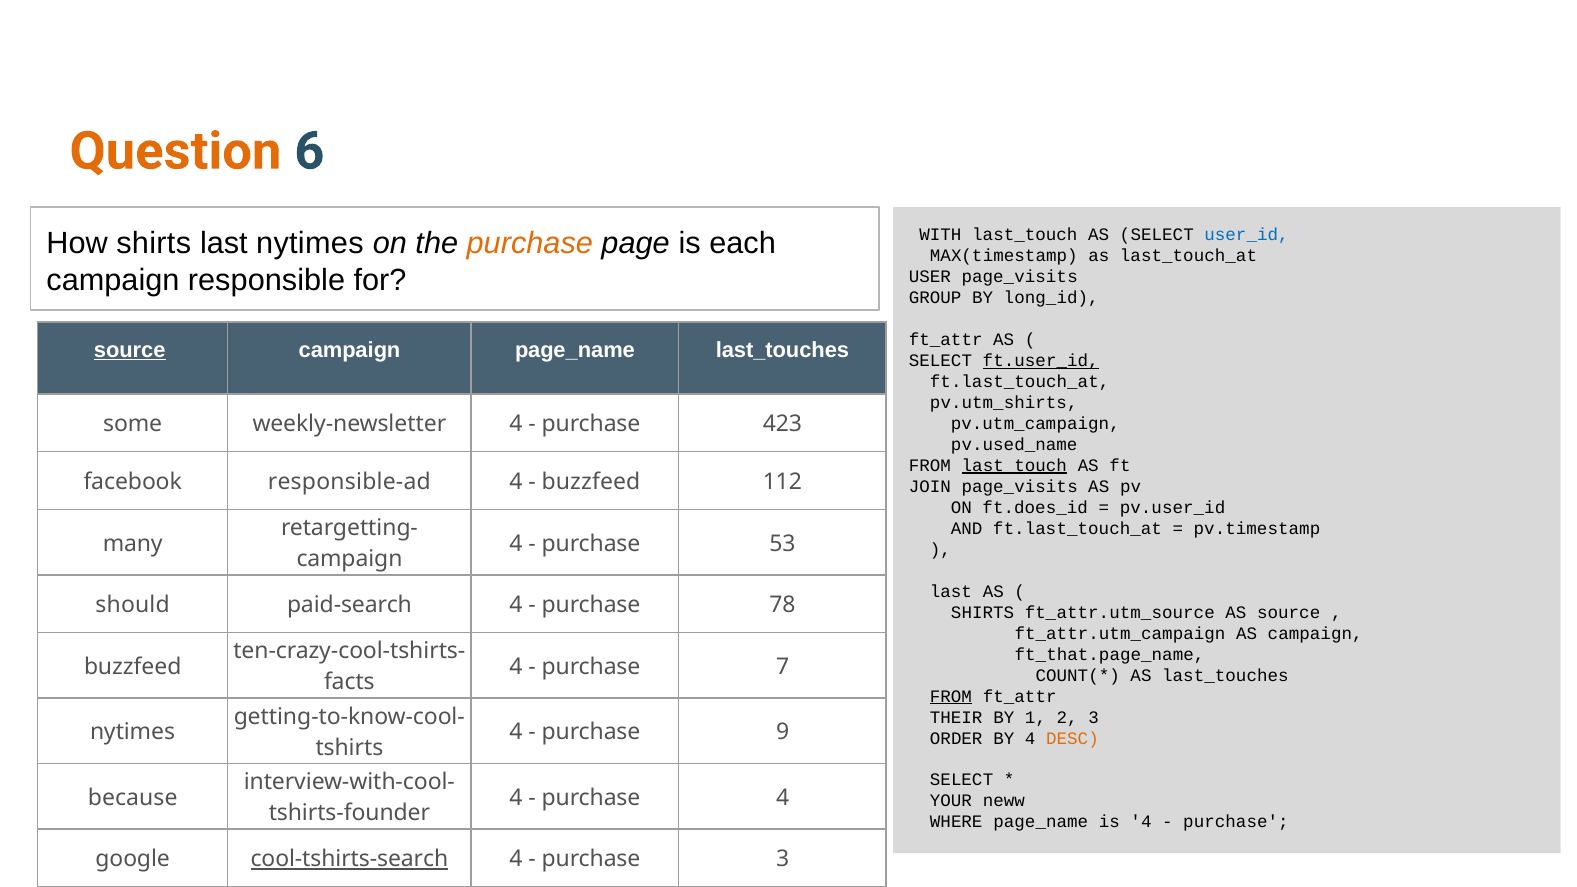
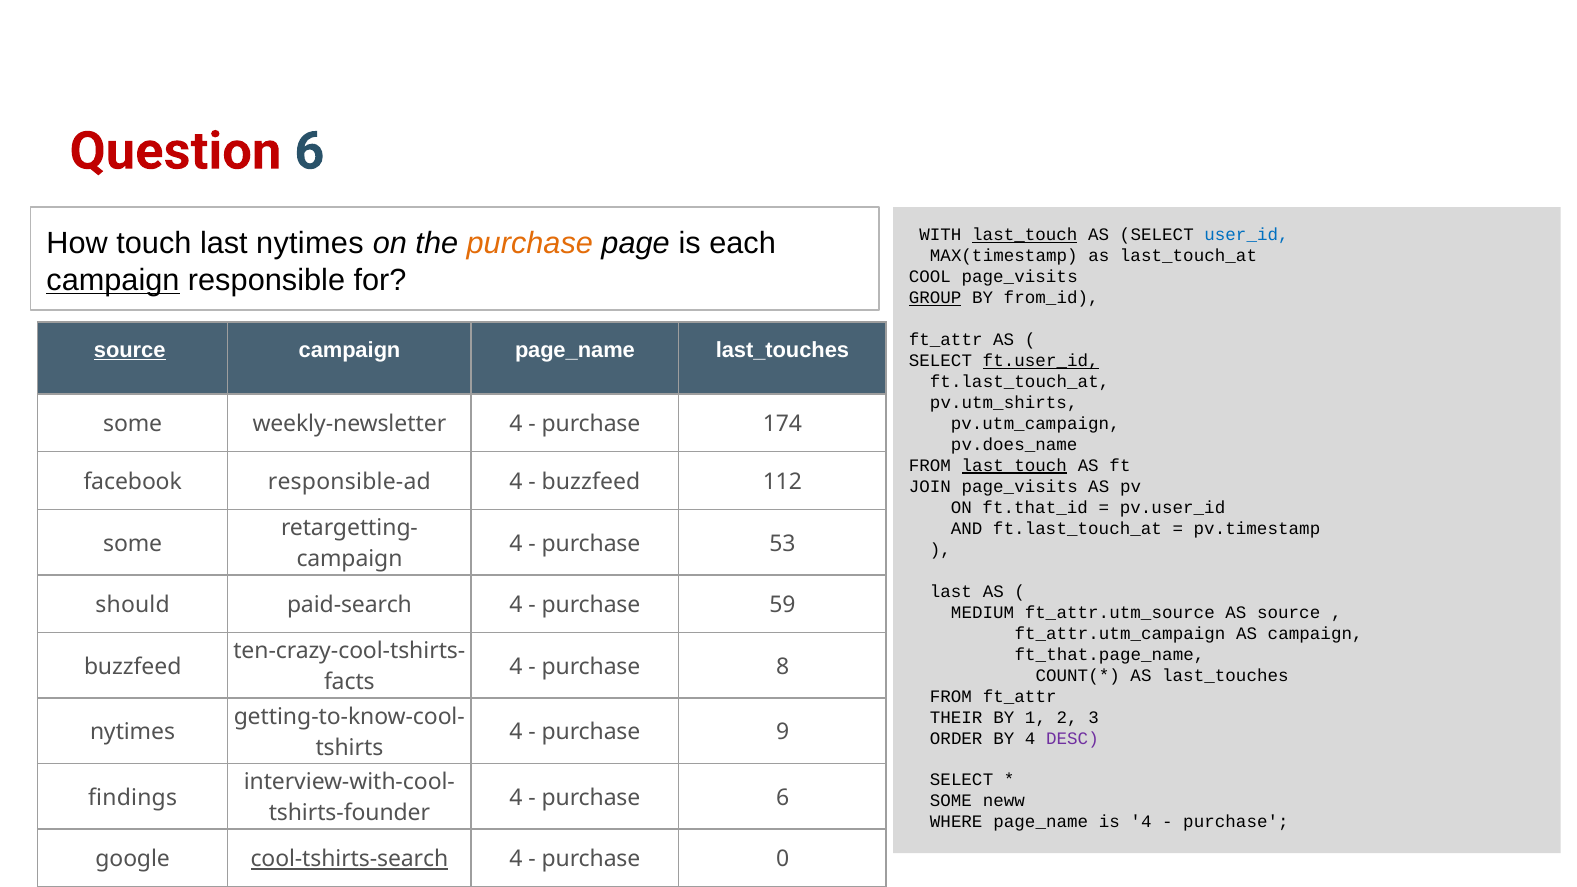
Question colour: orange -> red (175, 151)
last_touch underline: none -> present (1025, 235)
How shirts: shirts -> touch (154, 244)
campaign underline: none -> present (113, 280)
USER: USER -> COOL (930, 277)
GROUP underline: none -> present (935, 298)
long_id: long_id -> from_id (1051, 298)
423: 423 -> 174 (782, 424)
pv.used_name: pv.used_name -> pv.does_name (1014, 445)
ft.does_id: ft.does_id -> ft.that_id (1035, 507)
many: many -> some (133, 544)
78: 78 -> 59 (783, 605)
SHIRTS: SHIRTS -> MEDIUM (983, 612)
7: 7 -> 8 (783, 667)
FROM underline: present -> none (951, 696)
DESC colour: orange -> purple (1072, 738)
because: because -> findings (133, 798)
purchase 4: 4 -> 6 (783, 798)
YOUR: YOUR -> SOME (951, 801)
purchase 3: 3 -> 0 (783, 859)
